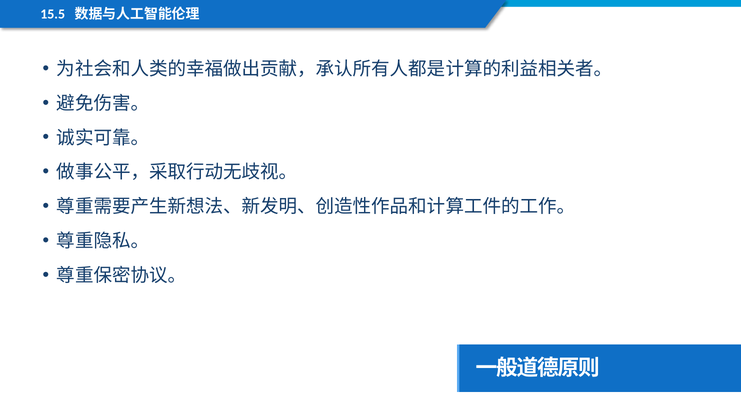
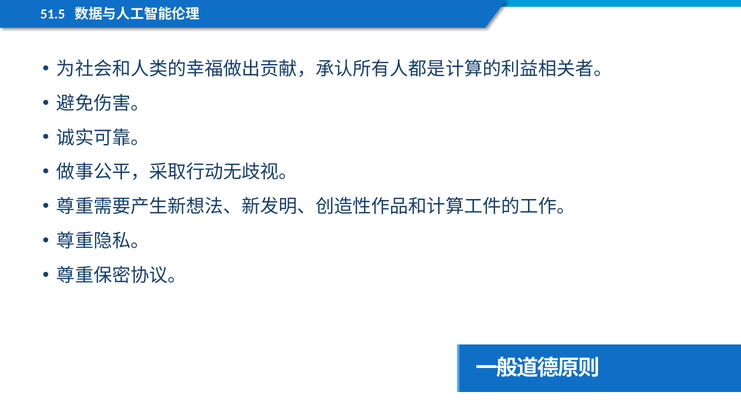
15.5: 15.5 -> 51.5 (53, 14)
